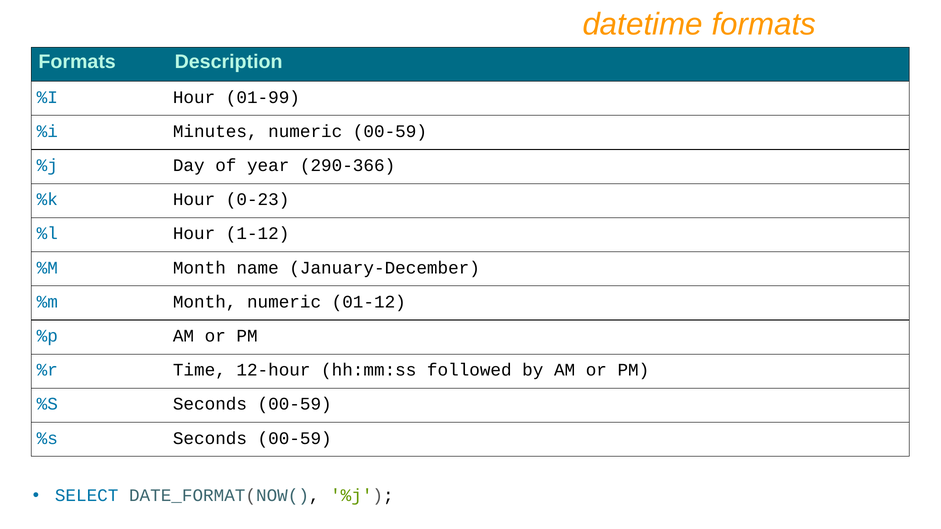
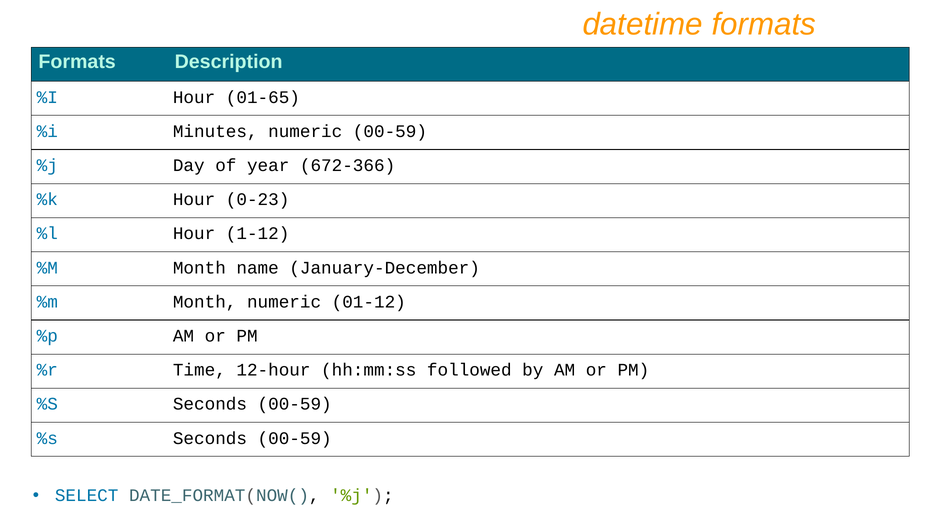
01-99: 01-99 -> 01-65 (263, 97)
290-366: 290-366 -> 672-366 (348, 166)
